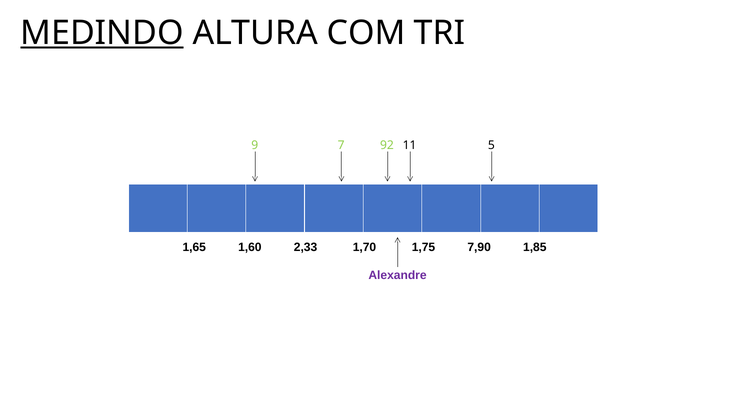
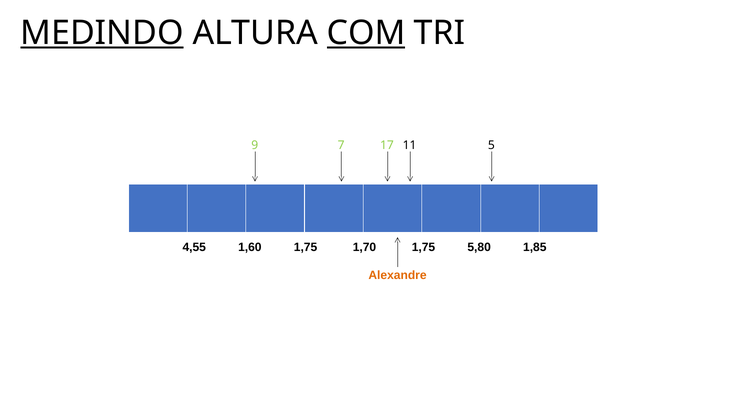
COM underline: none -> present (366, 33)
92: 92 -> 17 (387, 145)
1,65: 1,65 -> 4,55 (194, 248)
1,60 2,33: 2,33 -> 1,75 (306, 248)
7,90: 7,90 -> 5,80 (479, 248)
Alexandre colour: purple -> orange (398, 275)
